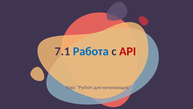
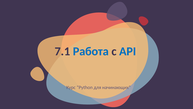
API colour: red -> blue (128, 51)
